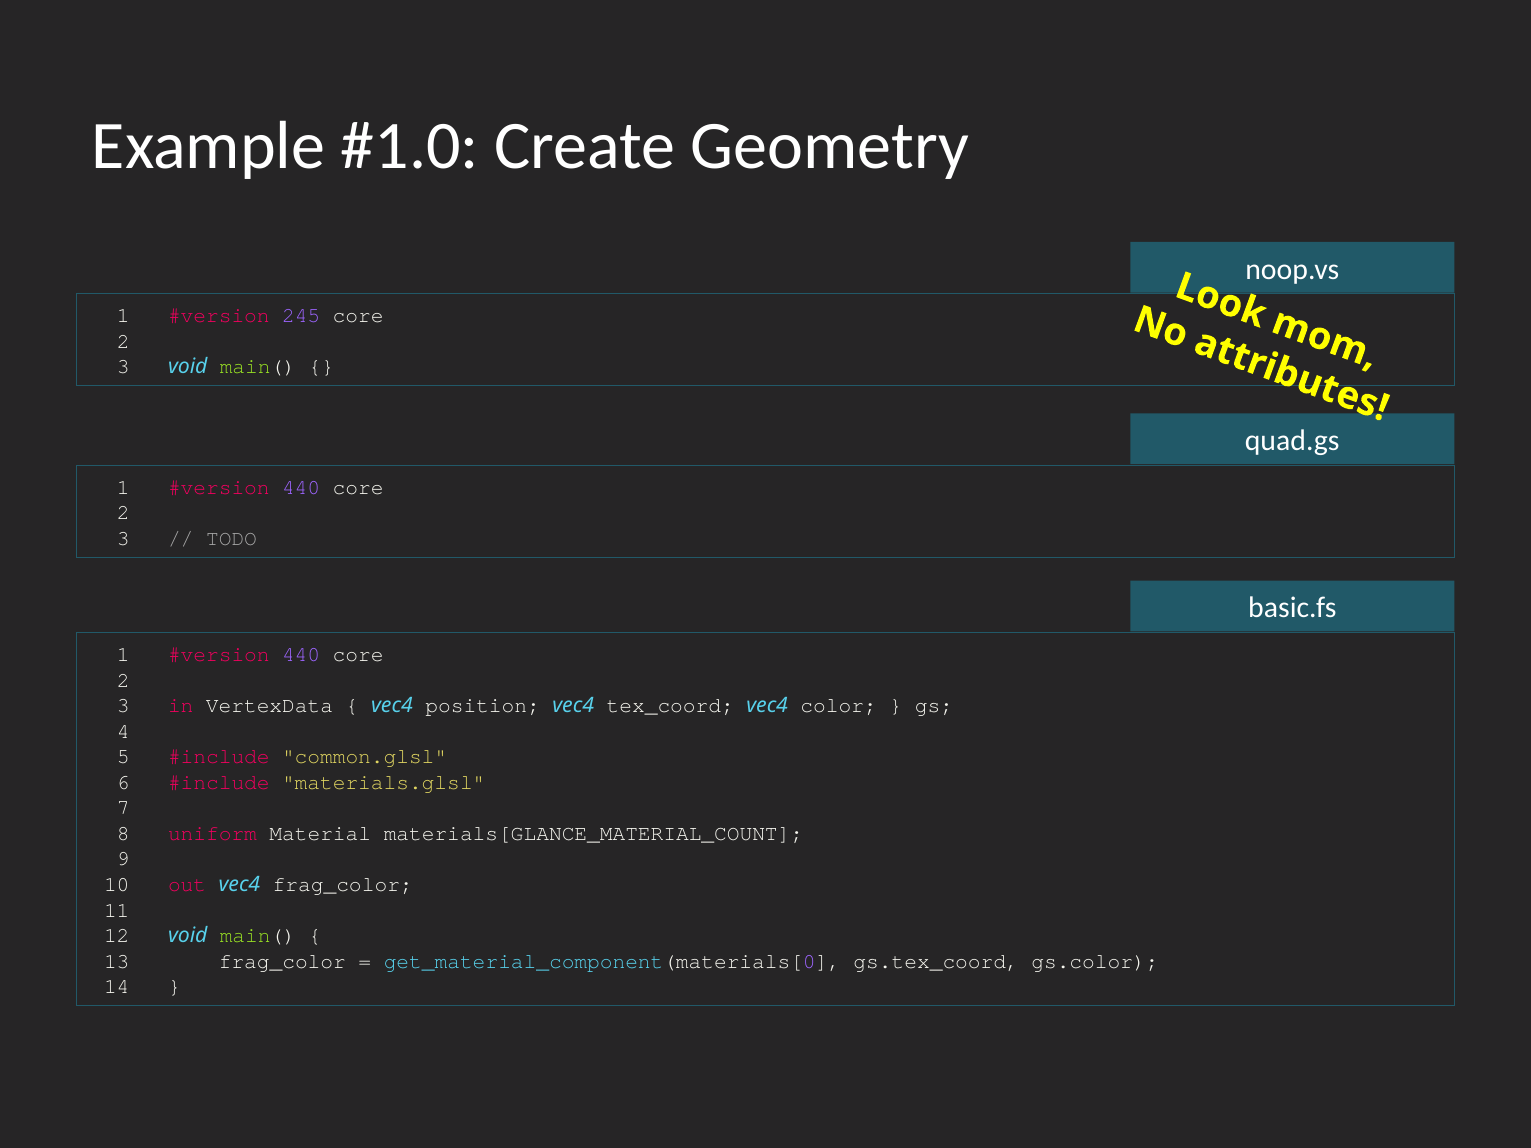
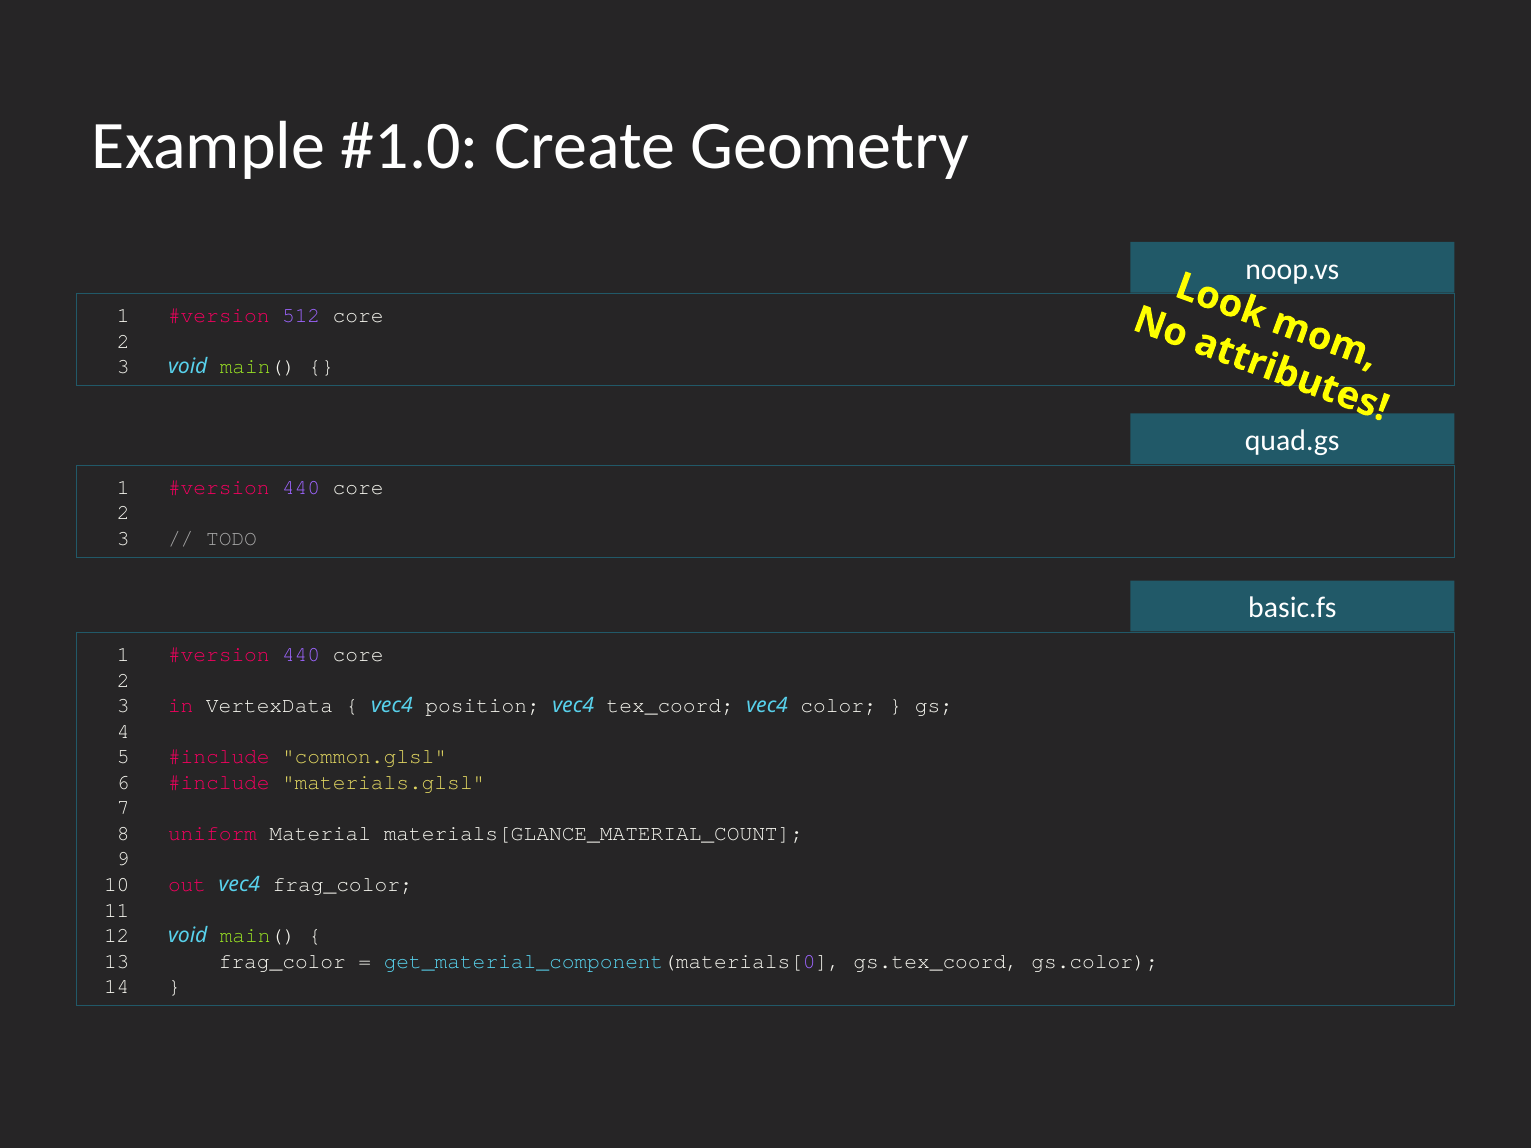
245: 245 -> 512 (301, 316)
